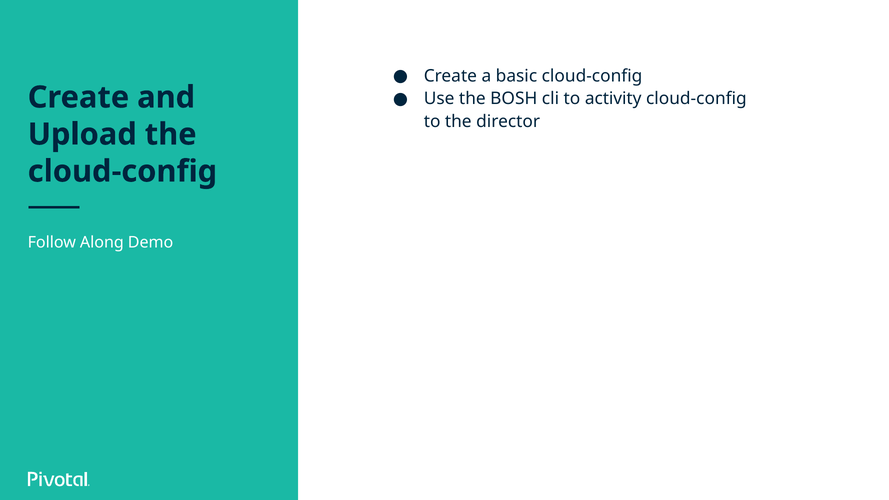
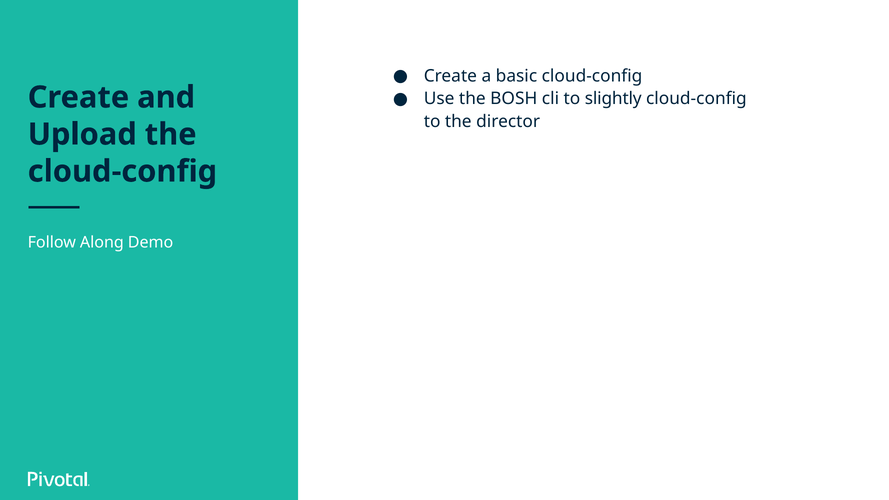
activity: activity -> slightly (613, 99)
